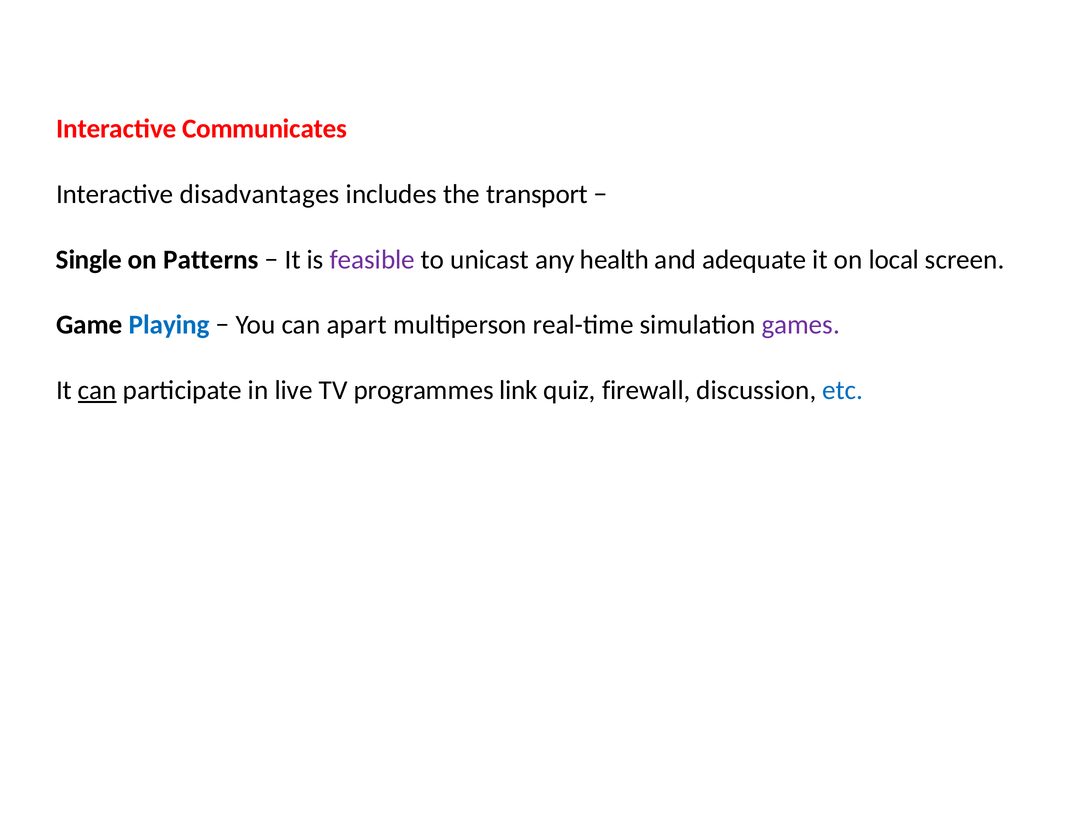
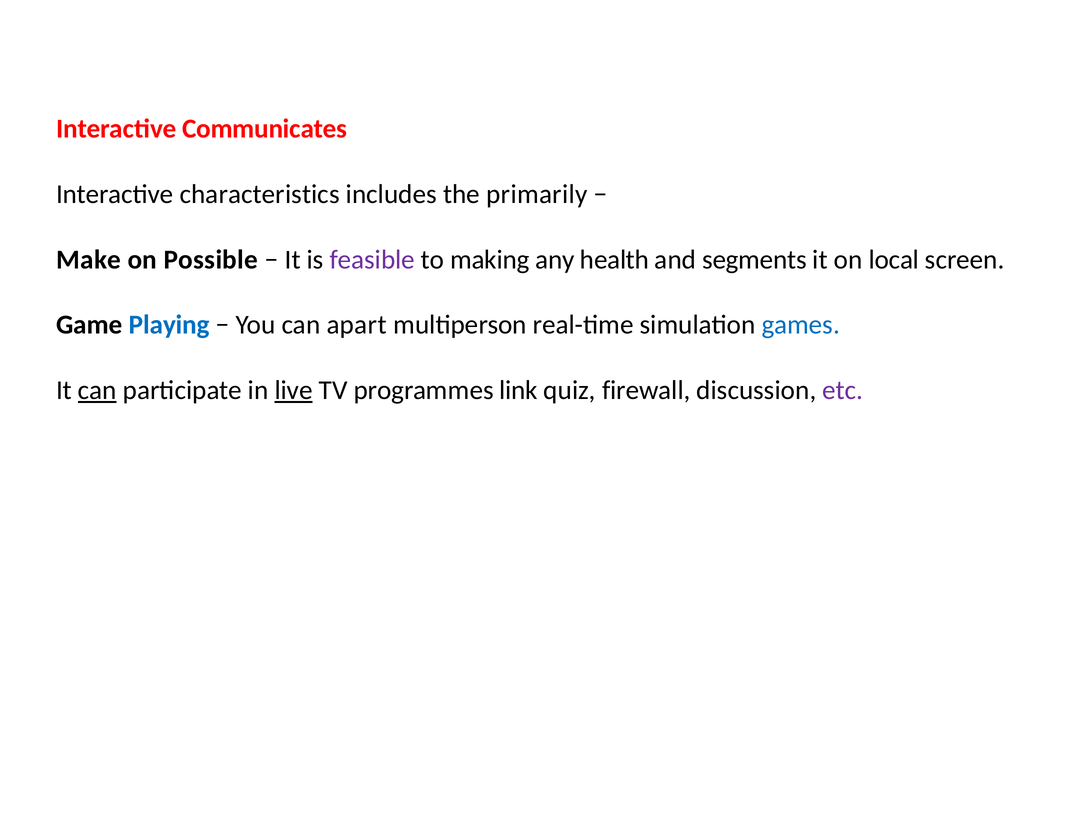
disadvantages: disadvantages -> characteristics (260, 194)
transport: transport -> primarily (537, 194)
Single: Single -> Make (89, 259)
Patterns: Patterns -> Possible (211, 259)
unicast: unicast -> making (490, 259)
adequate: adequate -> segments (754, 259)
games colour: purple -> blue (801, 325)
live underline: none -> present (294, 390)
etc colour: blue -> purple (843, 390)
